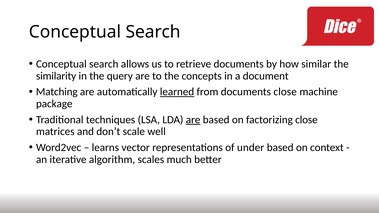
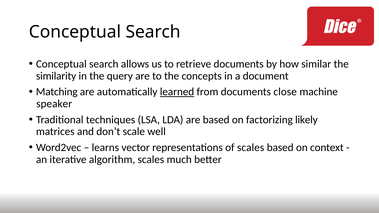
package: package -> speaker (54, 104)
are underline: present -> none (193, 120)
factorizing close: close -> likely (306, 120)
of under: under -> scales (251, 148)
